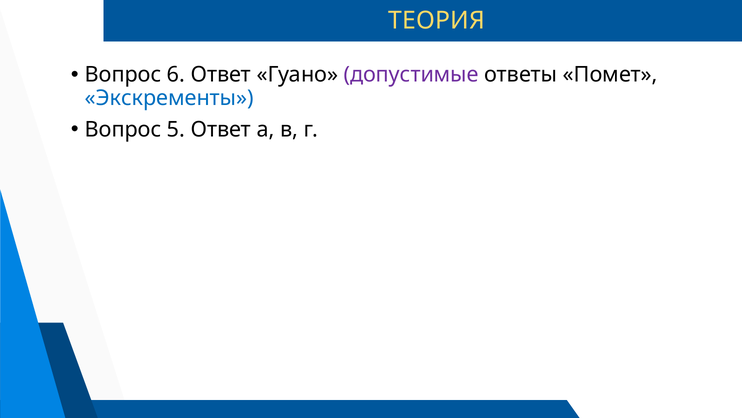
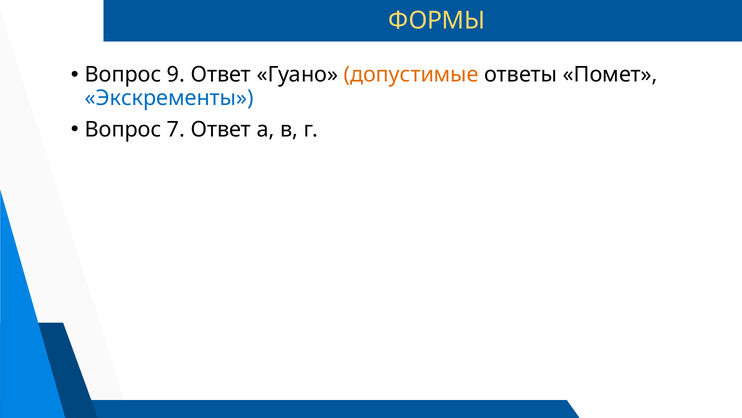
ТЕОРИЯ: ТЕОРИЯ -> ФОРМЫ (437, 21)
6: 6 -> 9 (176, 75)
допустимые colour: purple -> orange (411, 75)
5: 5 -> 7 (176, 129)
